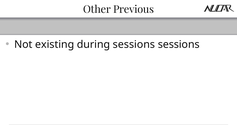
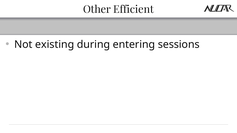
Previous: Previous -> Efficient (133, 9)
during sessions: sessions -> entering (134, 44)
